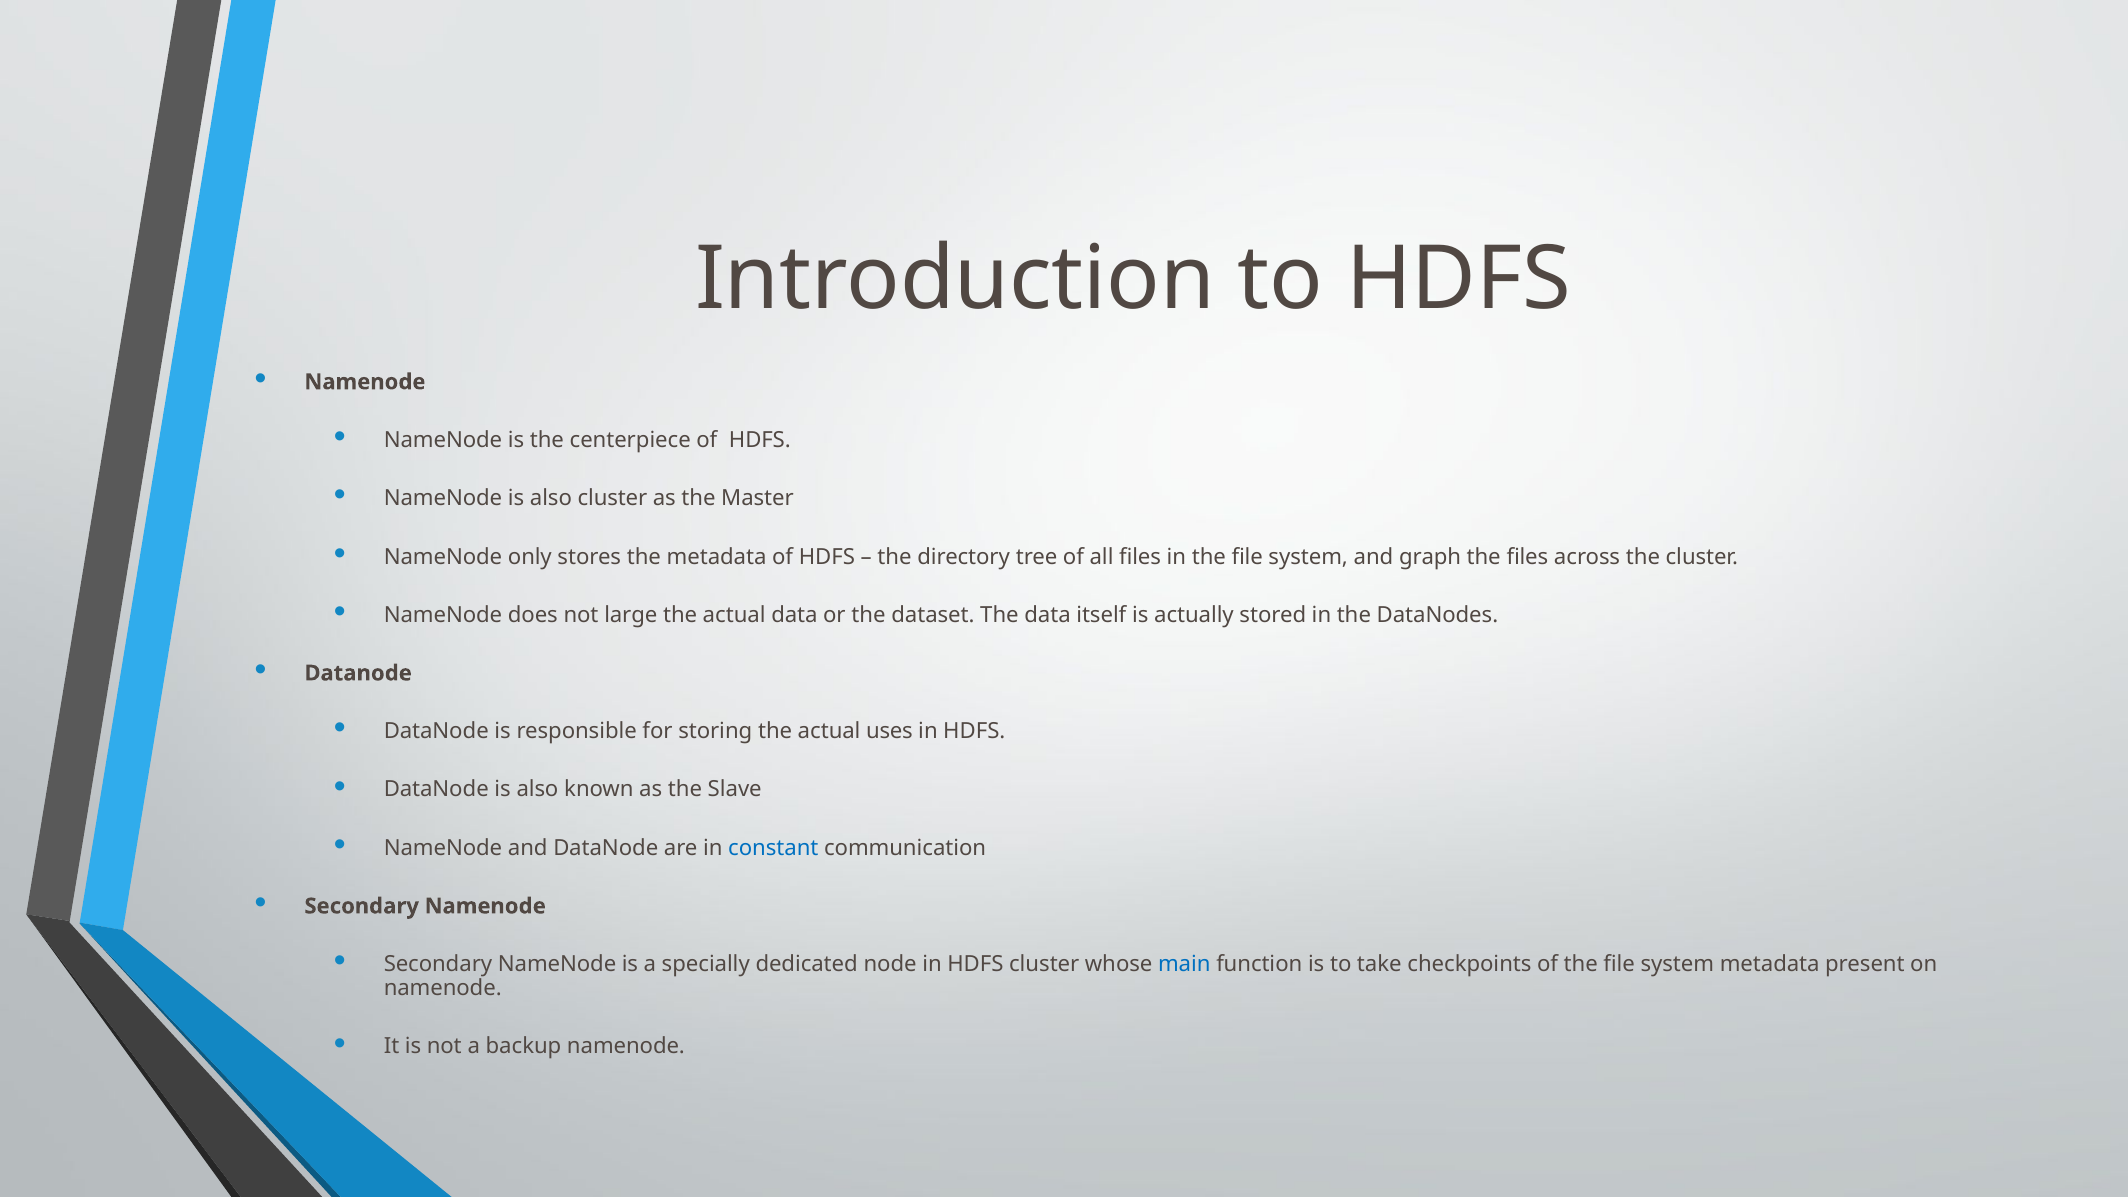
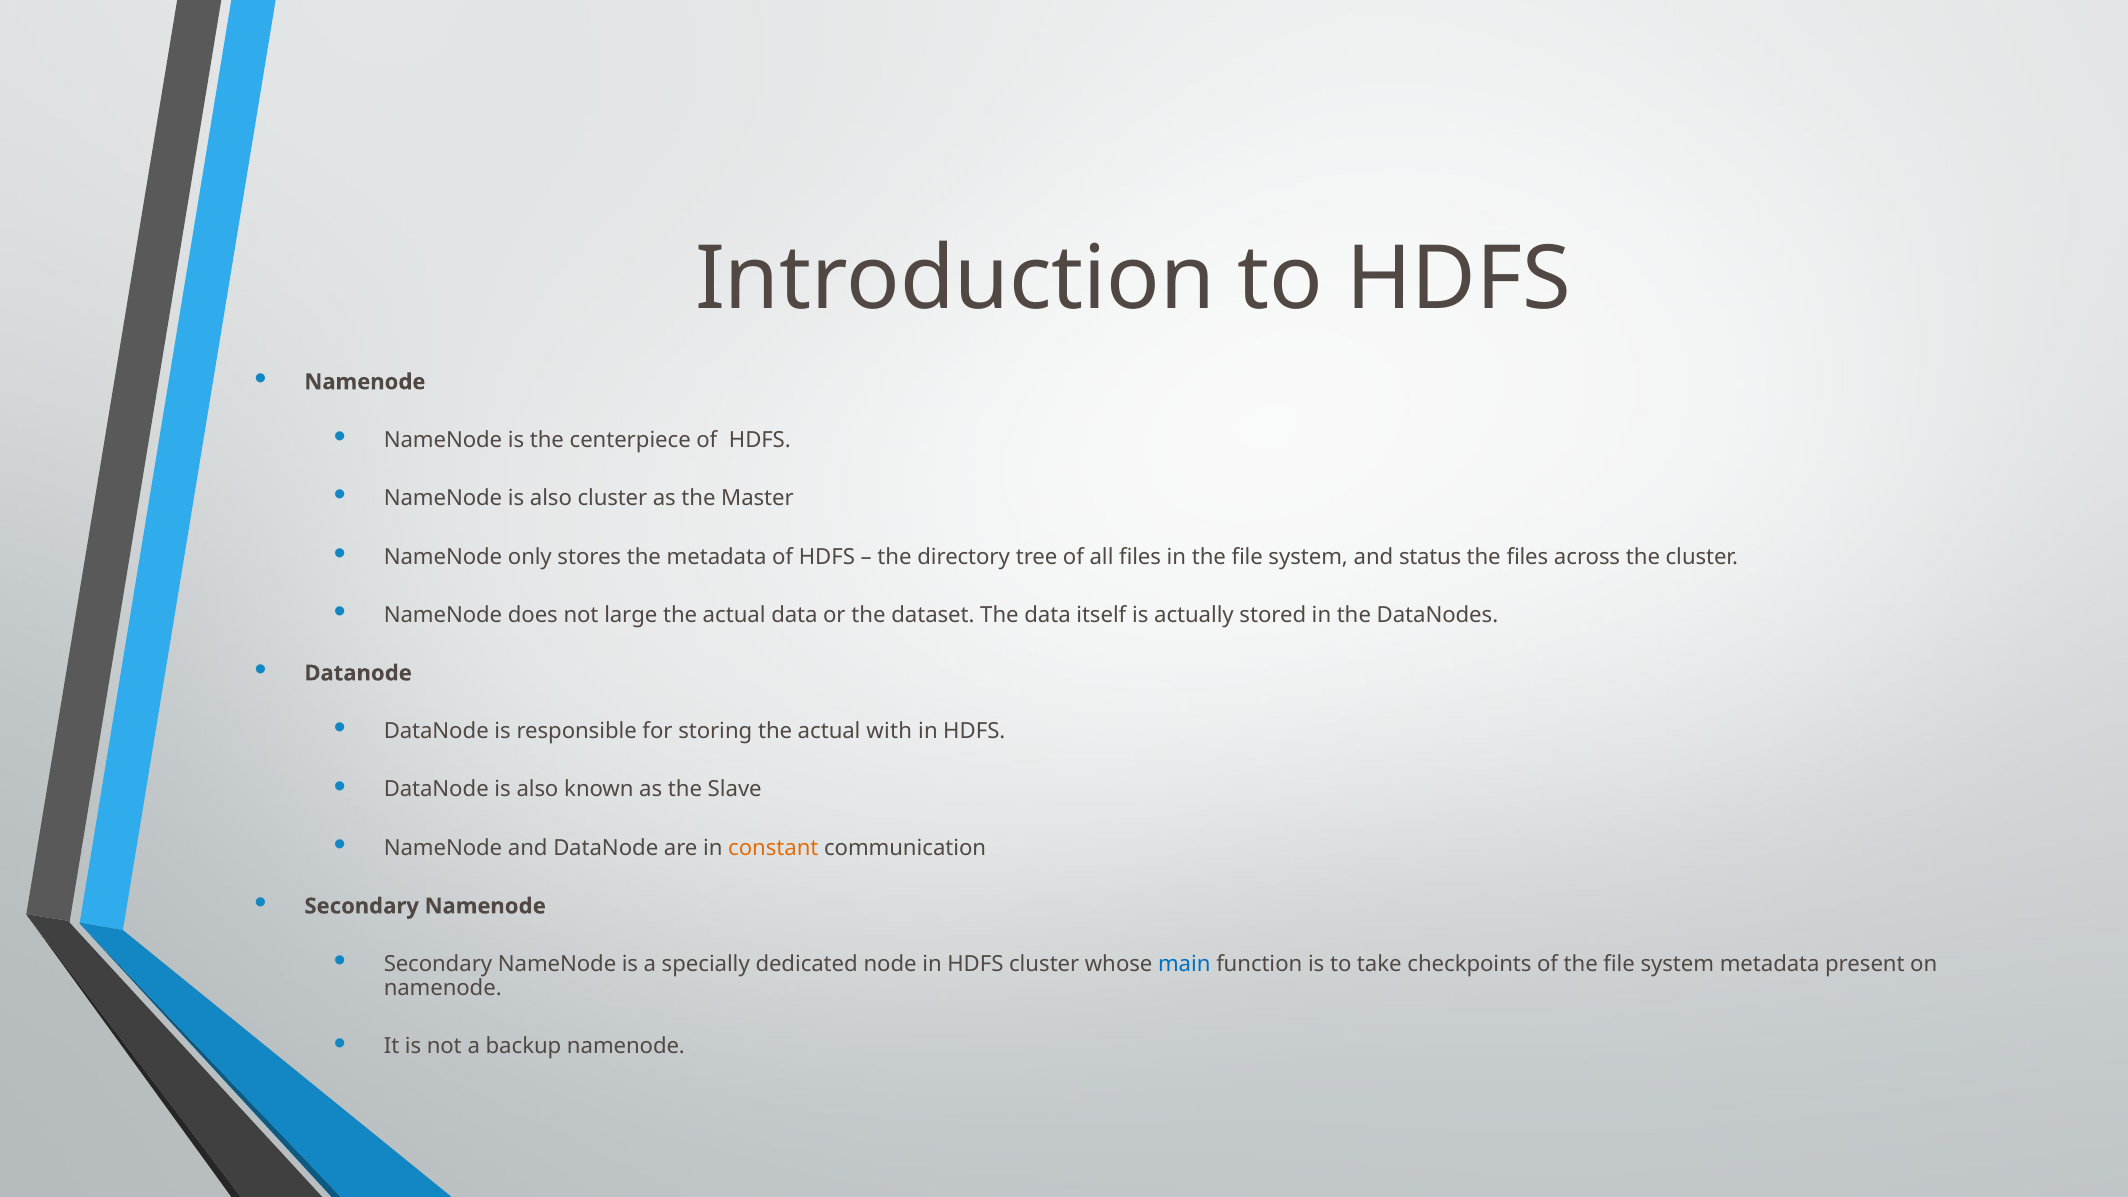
graph: graph -> status (1430, 557)
uses: uses -> with (889, 731)
constant colour: blue -> orange (773, 848)
